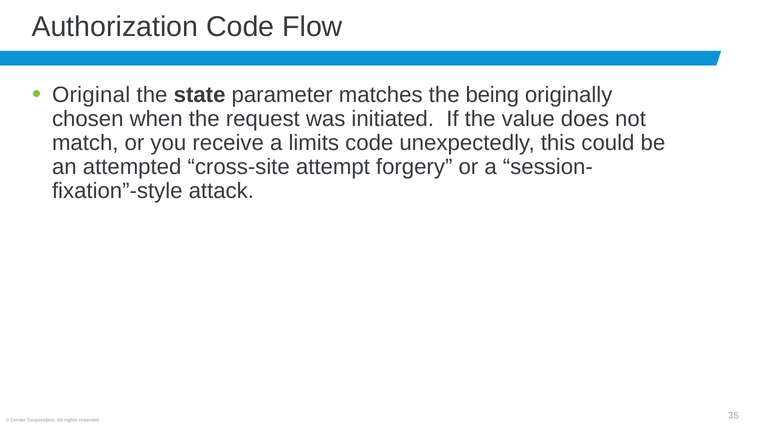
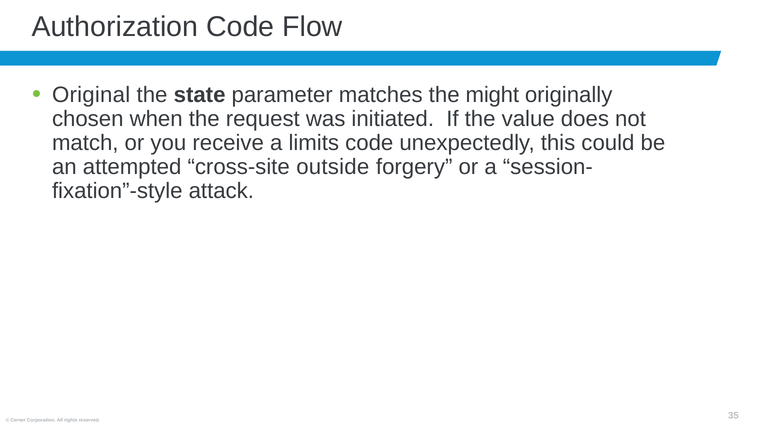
being: being -> might (492, 95)
attempt: attempt -> outside (333, 167)
